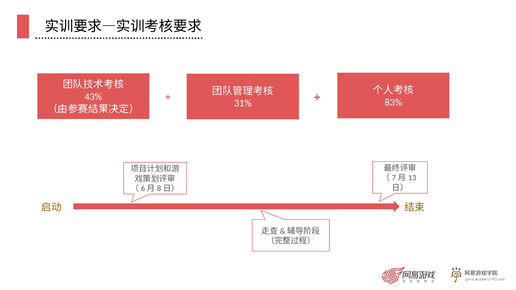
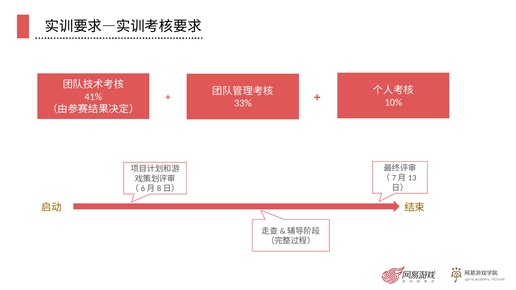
43%: 43% -> 41% (93, 97)
83%: 83% -> 10% (393, 103)
31%: 31% -> 33% (243, 103)
